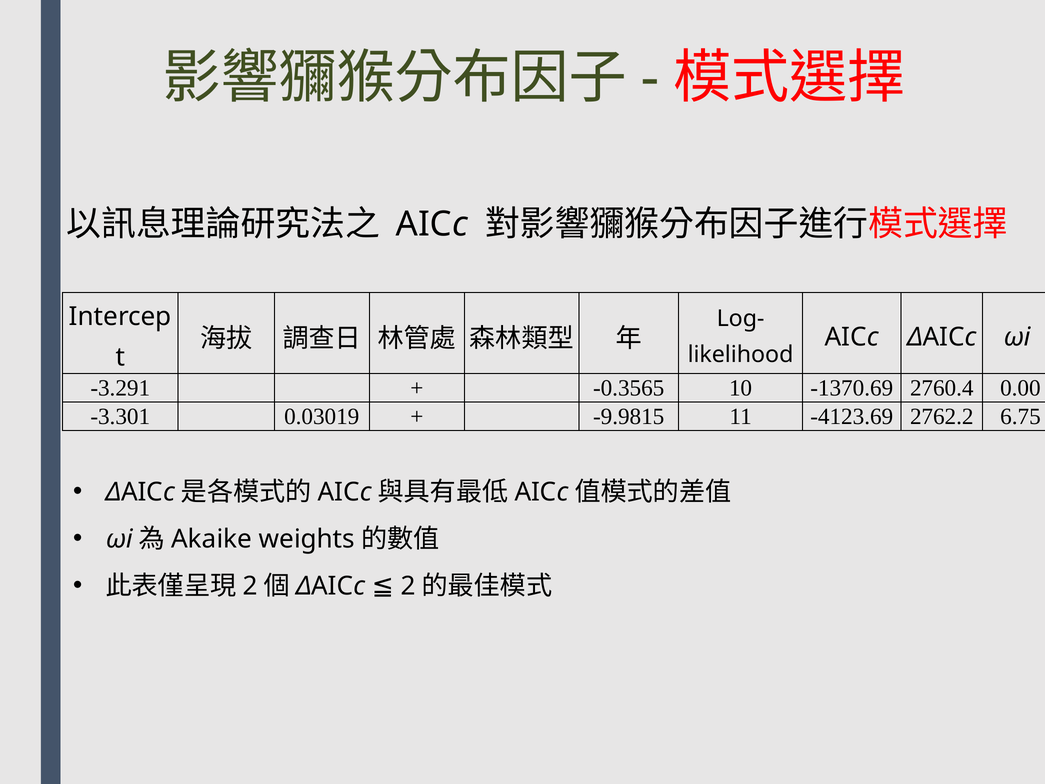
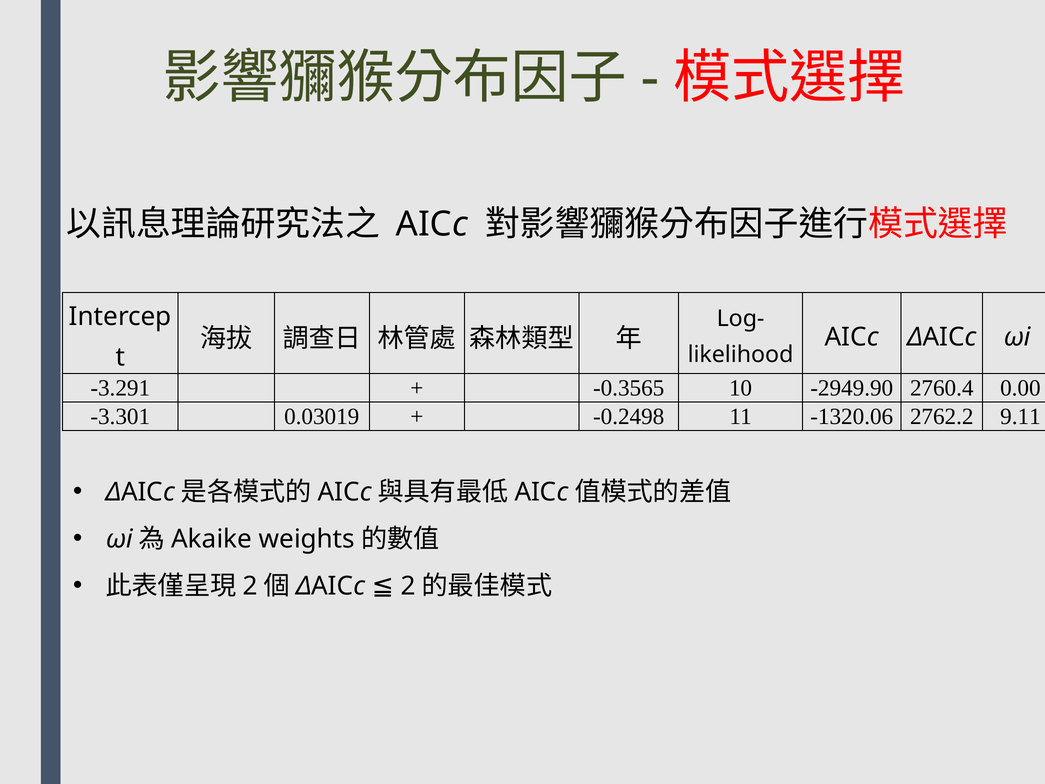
-1370.69: -1370.69 -> -2949.90 (852, 388)
-9.9815: -9.9815 -> -0.2498 (629, 416)
-4123.69: -4123.69 -> -1320.06 (852, 416)
6.75: 6.75 -> 9.11 (1020, 416)
